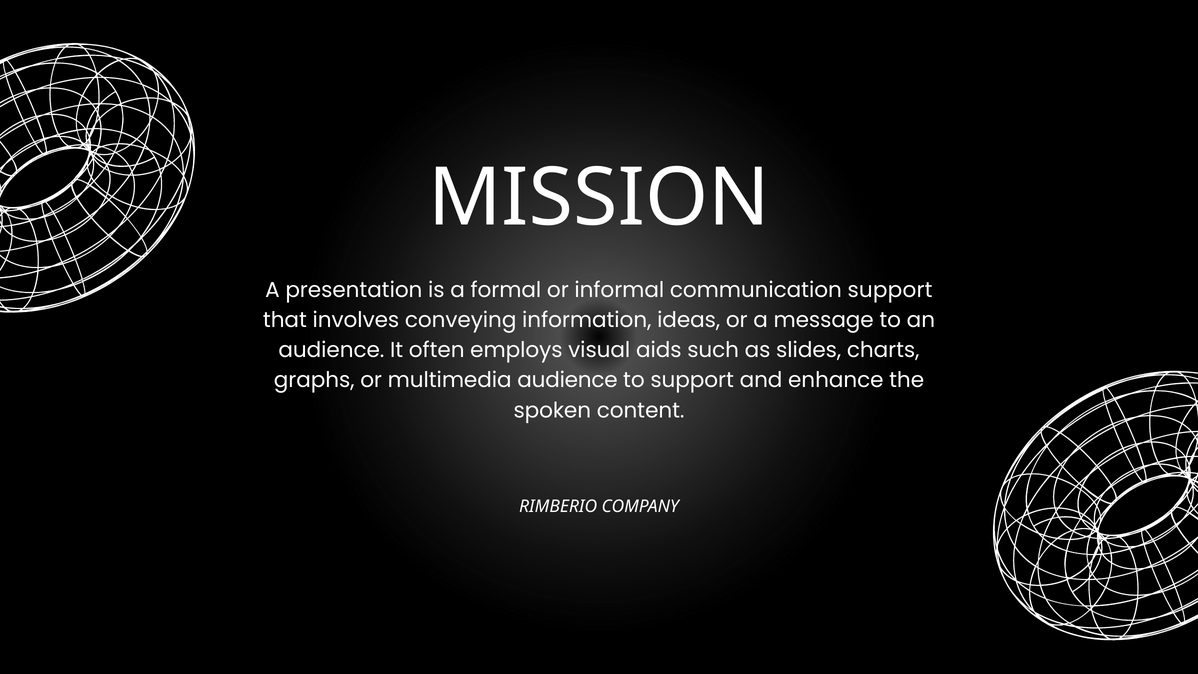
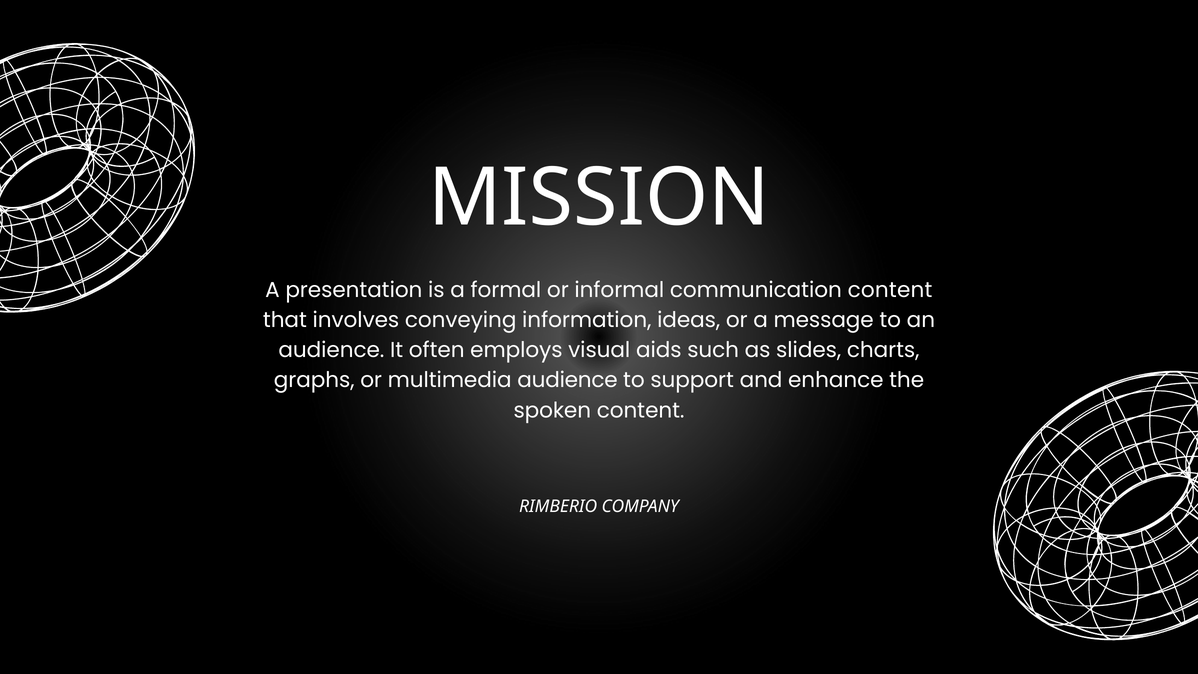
communication support: support -> content (890, 290)
